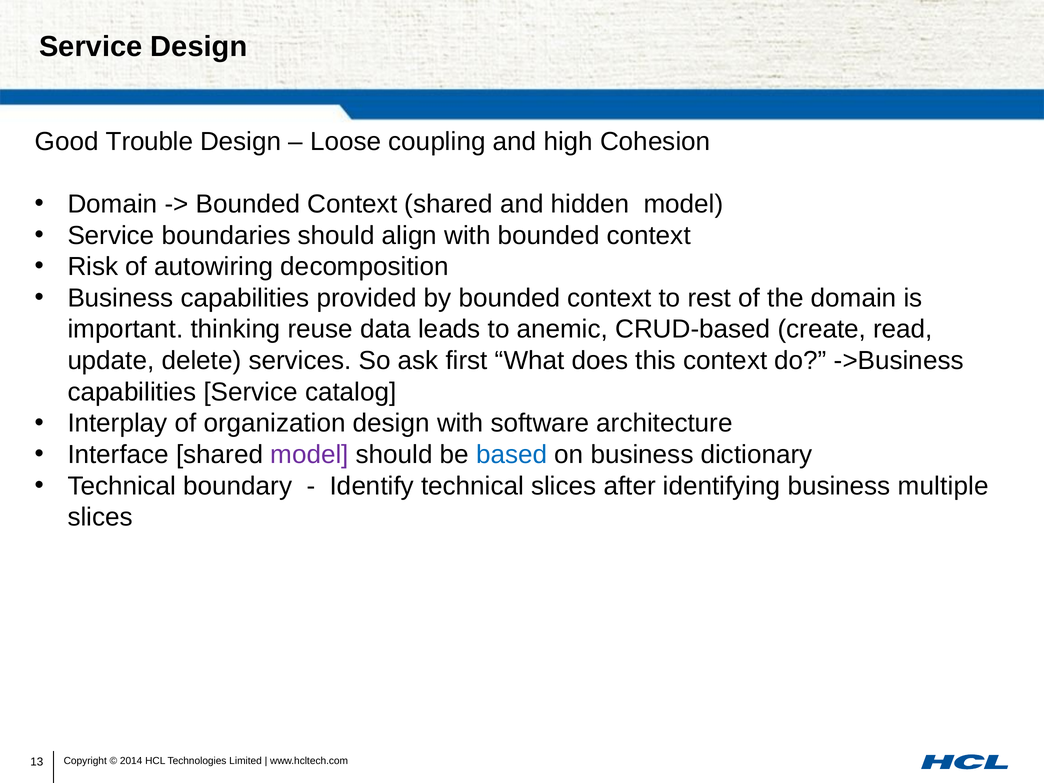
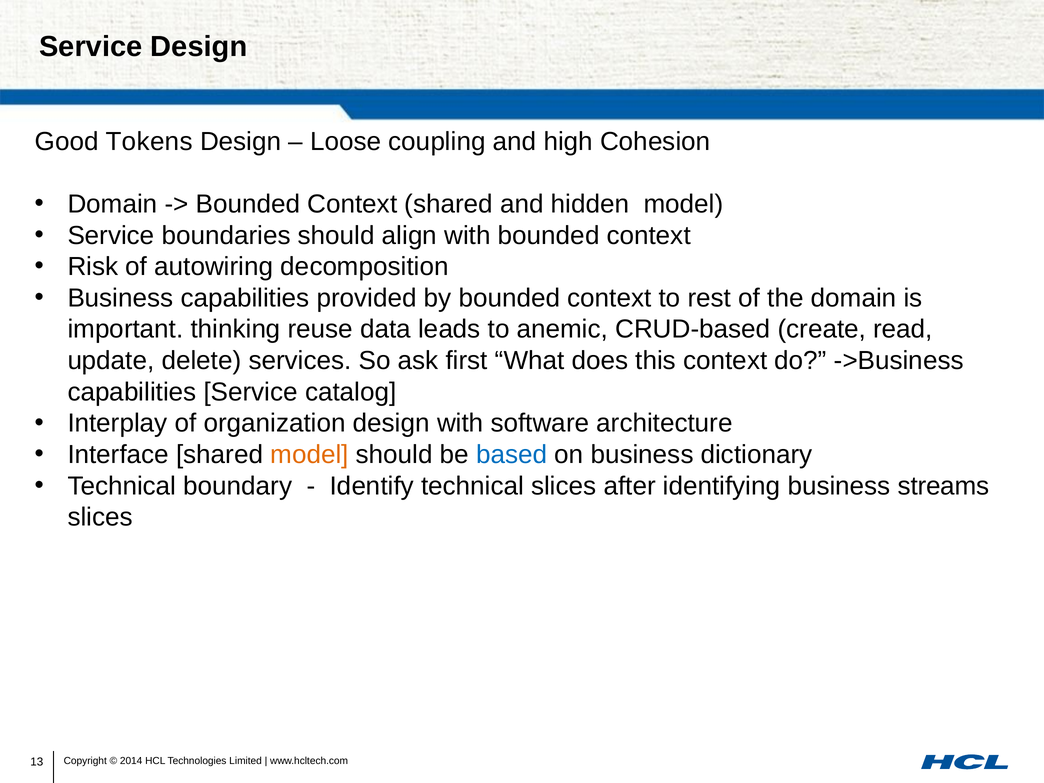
Trouble: Trouble -> Tokens (149, 141)
model colour: purple -> orange (309, 455)
multiple: multiple -> streams (943, 486)
